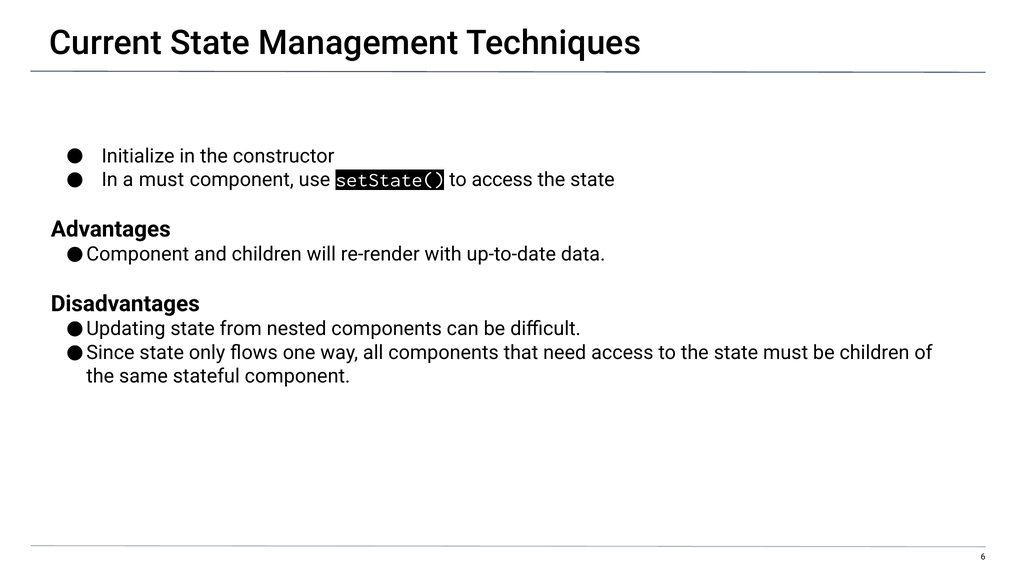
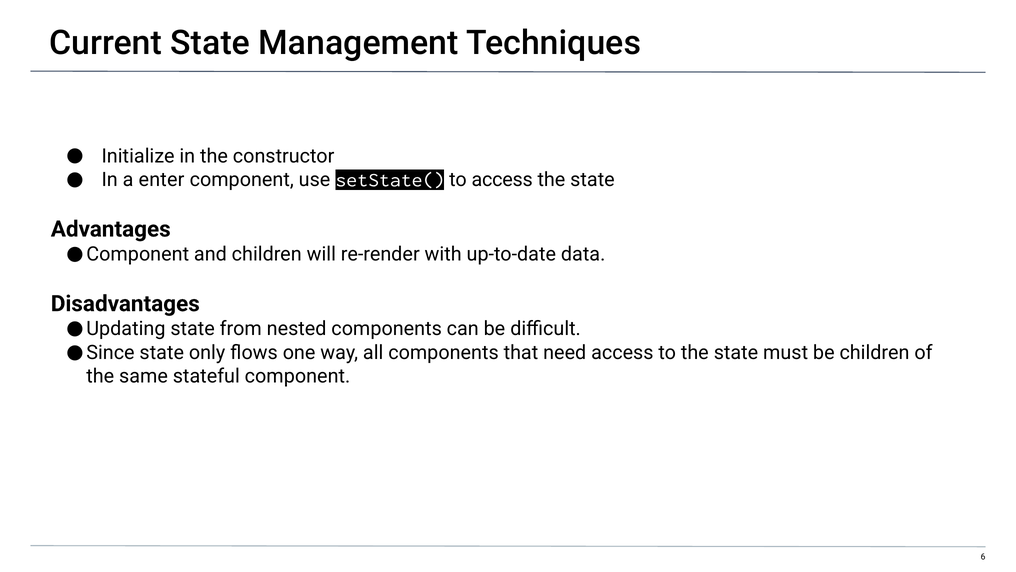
a must: must -> enter (161, 180)
